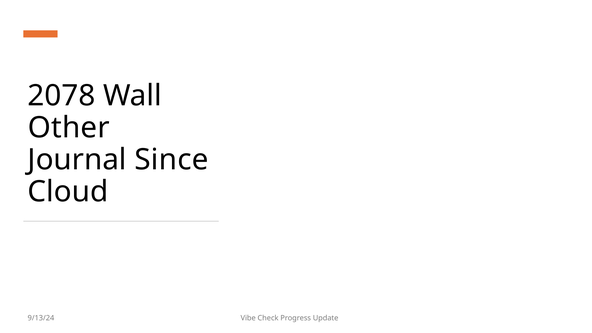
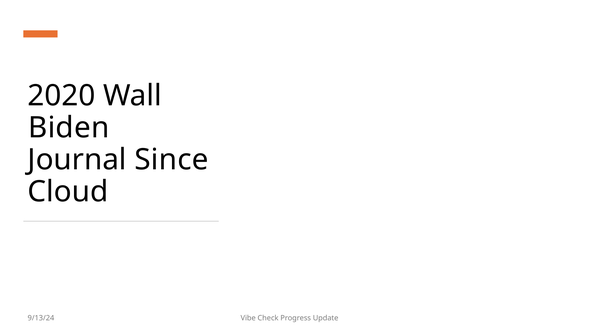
2078: 2078 -> 2020 (61, 96)
Other: Other -> Biden (69, 128)
